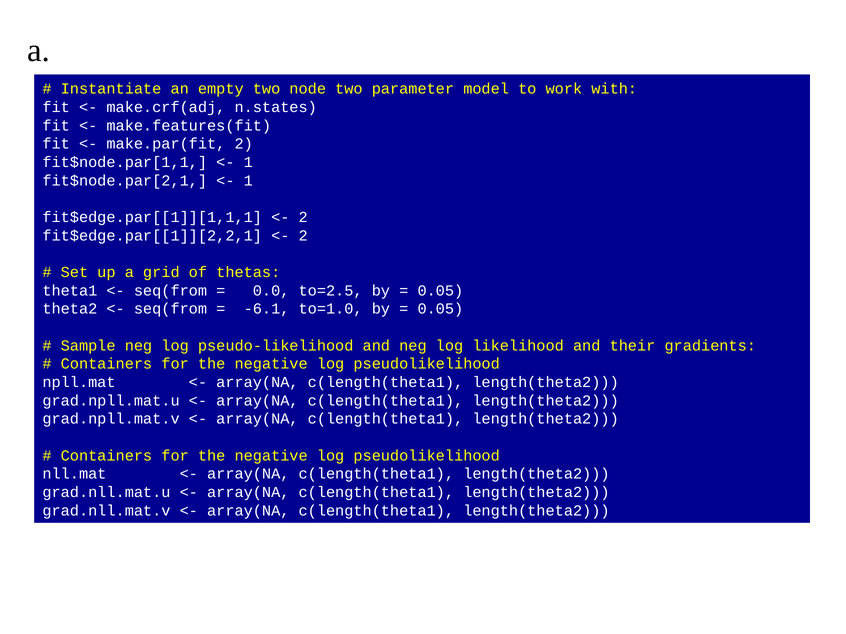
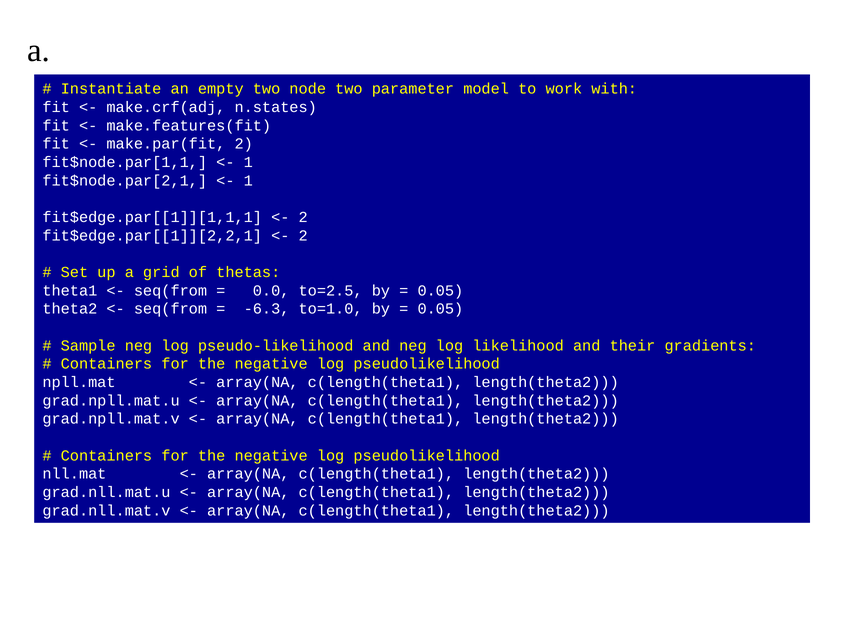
-6.1: -6.1 -> -6.3 (267, 309)
